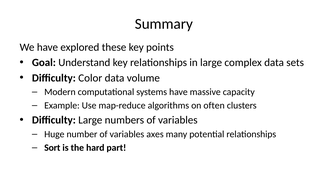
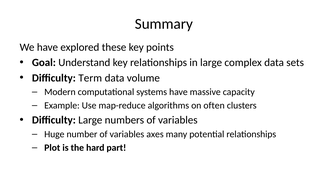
Color: Color -> Term (90, 78)
Sort: Sort -> Plot (52, 147)
